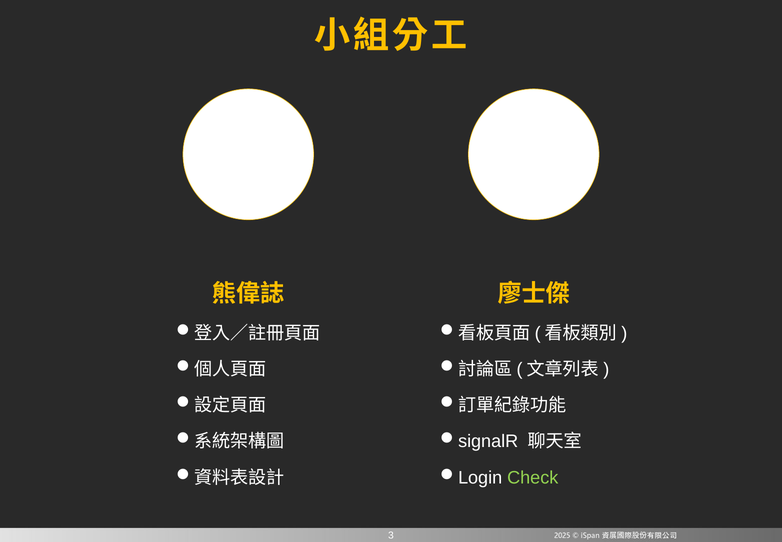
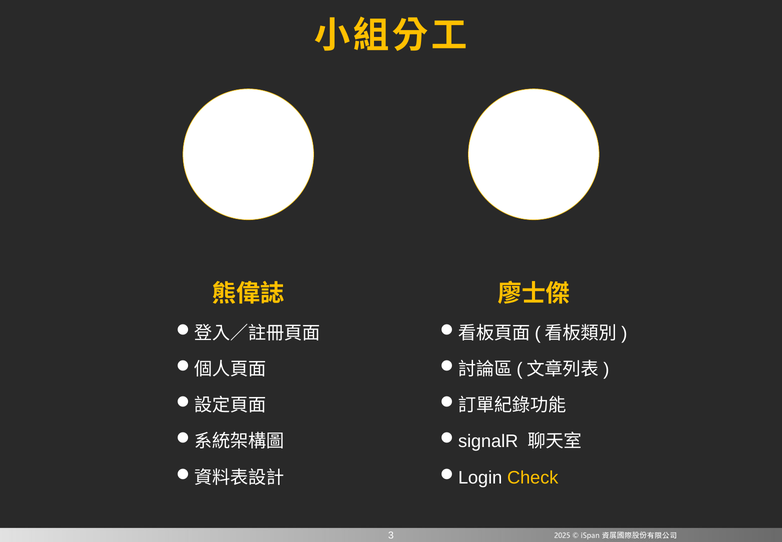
Check colour: light green -> yellow (533, 477)
